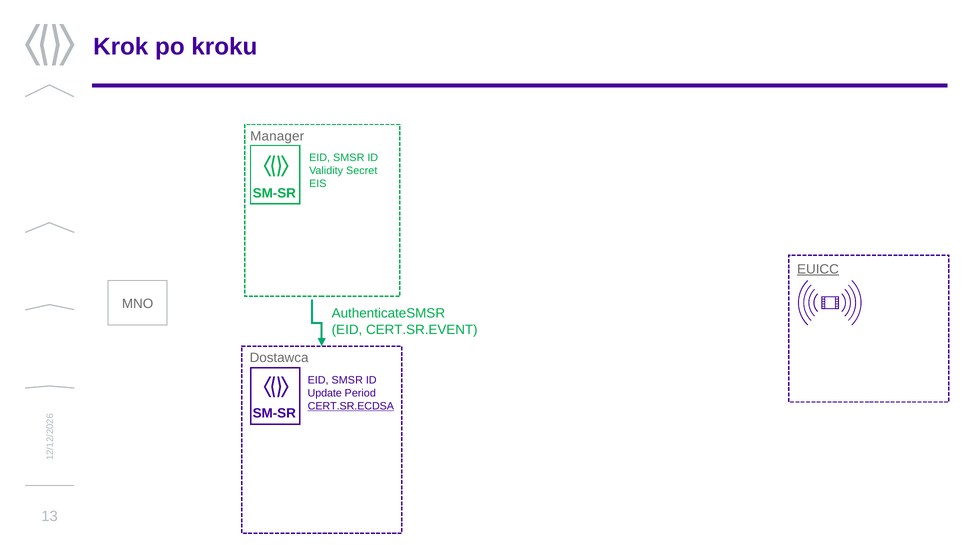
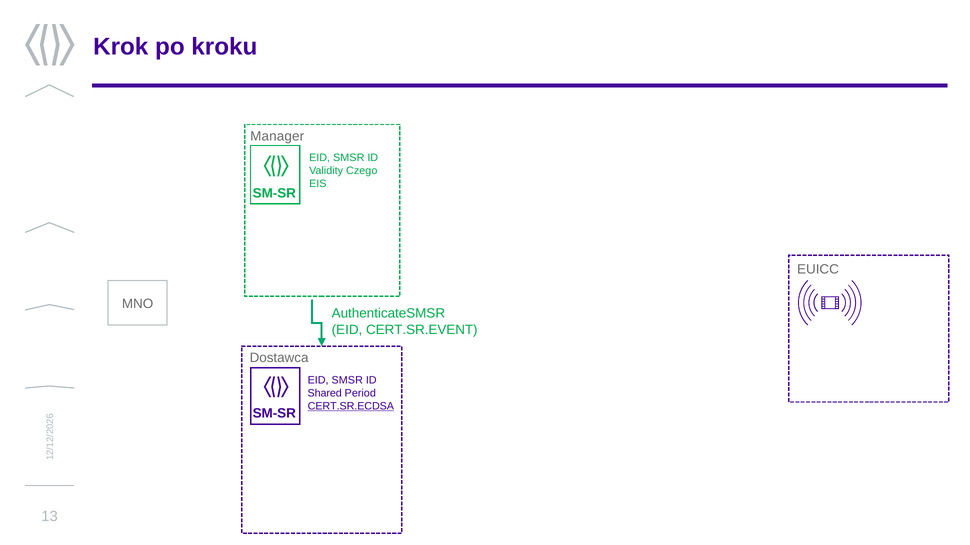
Secret: Secret -> Czego (362, 171)
EUICC underline: present -> none (818, 270)
Update: Update -> Shared (325, 394)
